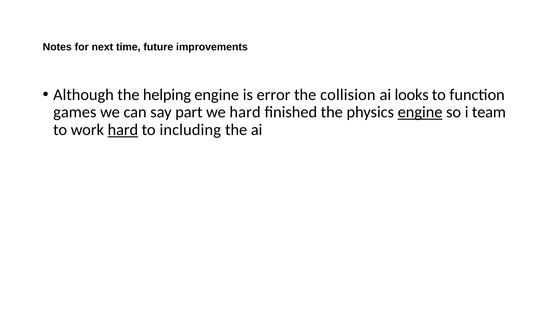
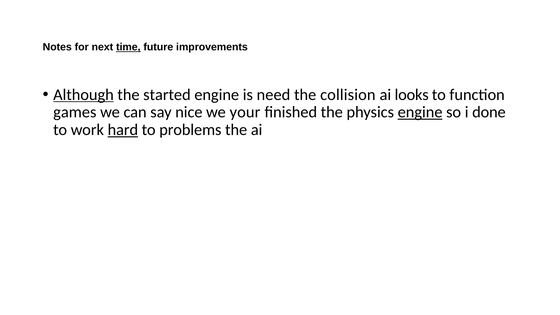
time underline: none -> present (128, 47)
Although underline: none -> present (83, 95)
helping: helping -> started (167, 95)
error: error -> need (273, 95)
part: part -> nice (189, 112)
we hard: hard -> your (245, 112)
team: team -> done (489, 112)
including: including -> problems (190, 130)
